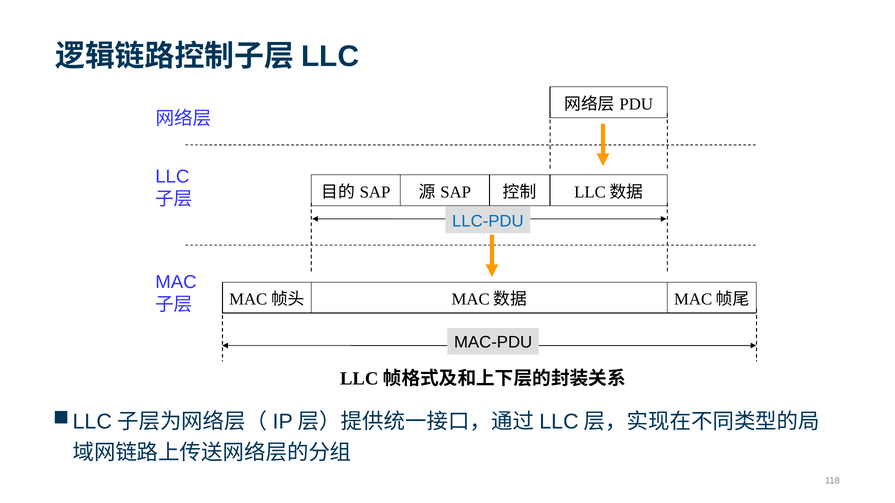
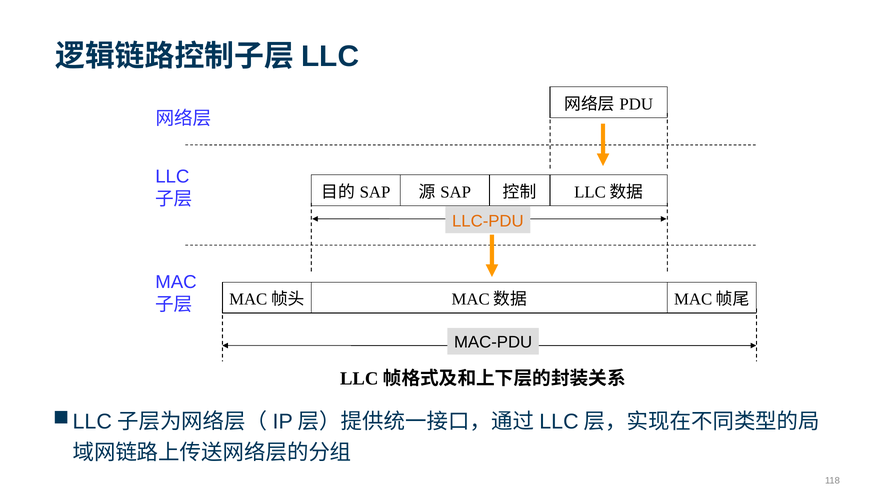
LLC-PDU colour: blue -> orange (488, 221)
